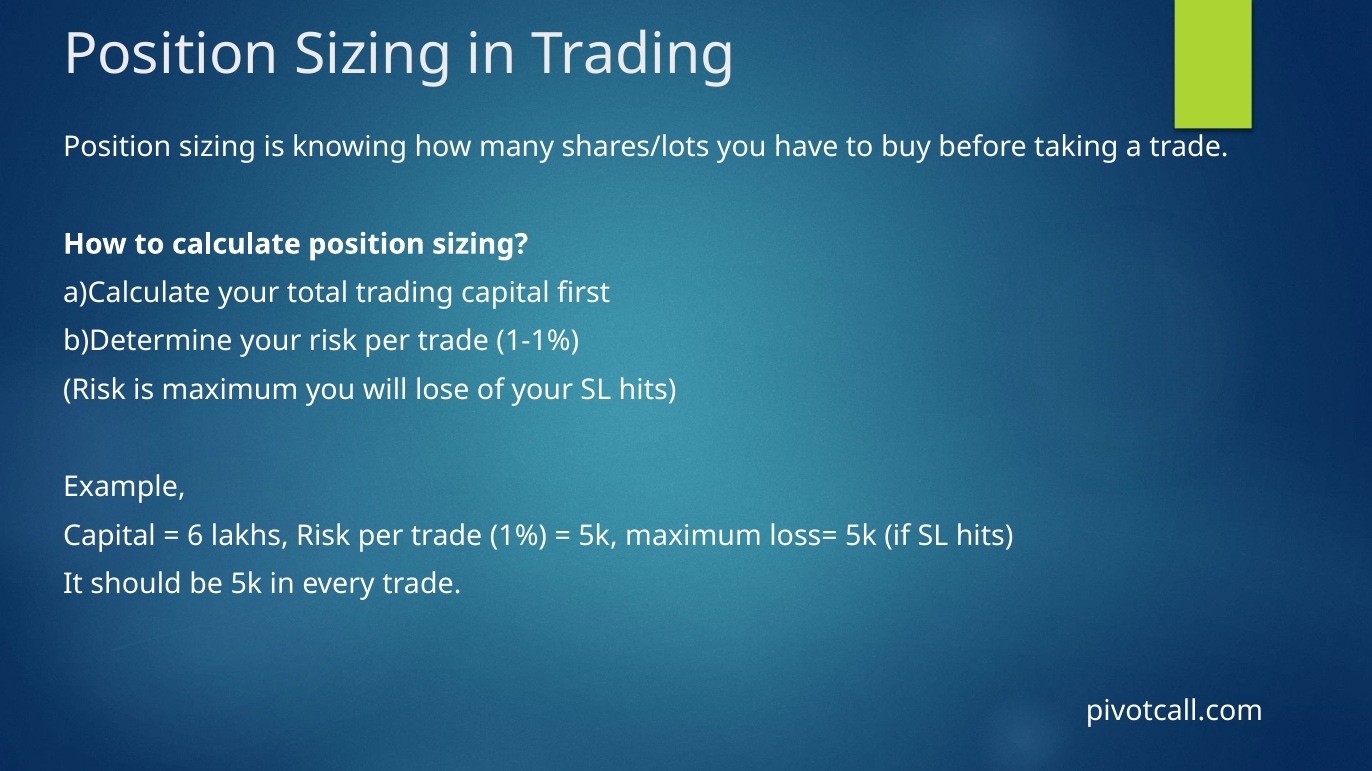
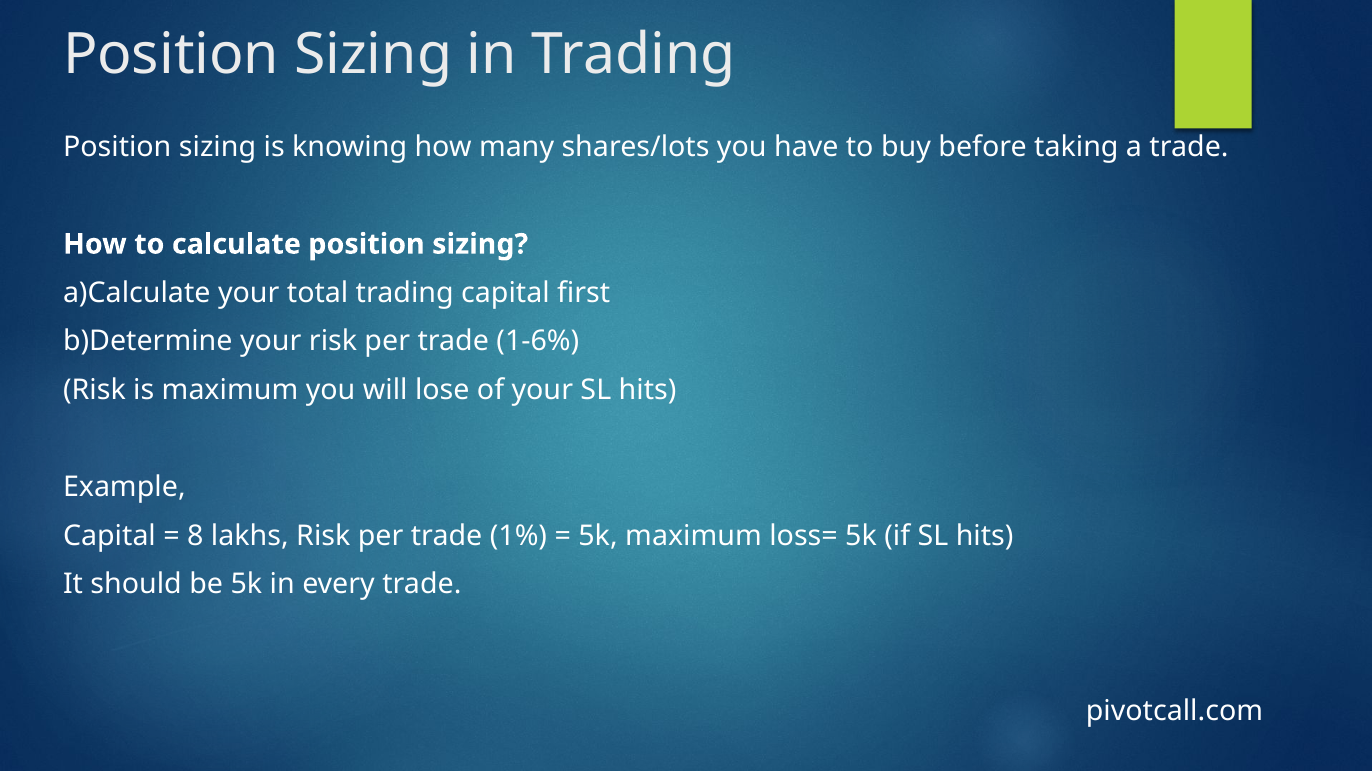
1-1%: 1-1% -> 1-6% (538, 342)
6: 6 -> 8 (195, 536)
